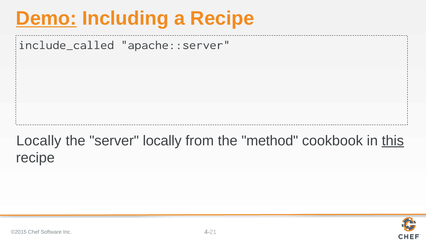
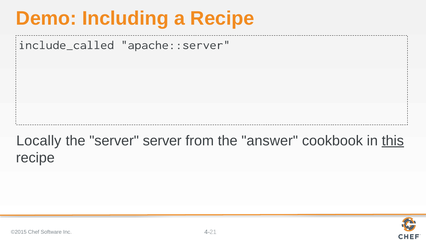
Demo underline: present -> none (46, 18)
server locally: locally -> server (162, 141)
method: method -> answer (270, 141)
